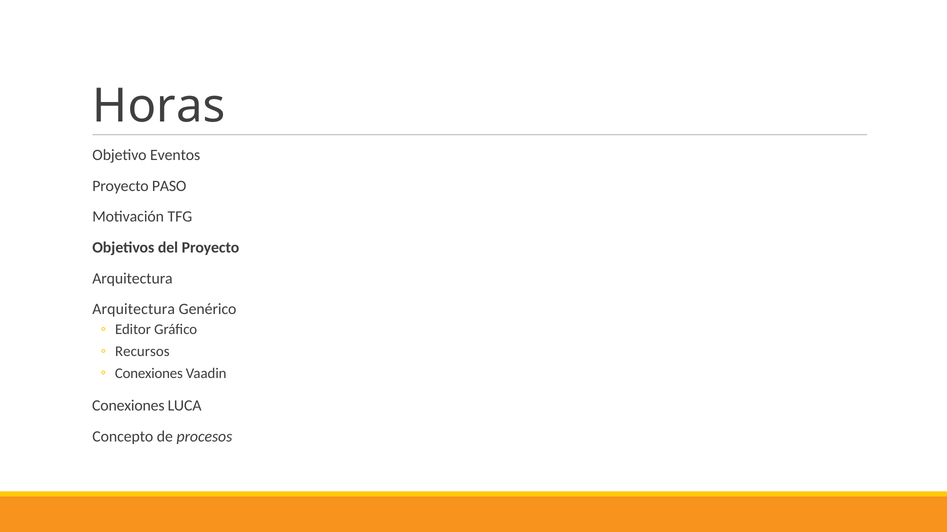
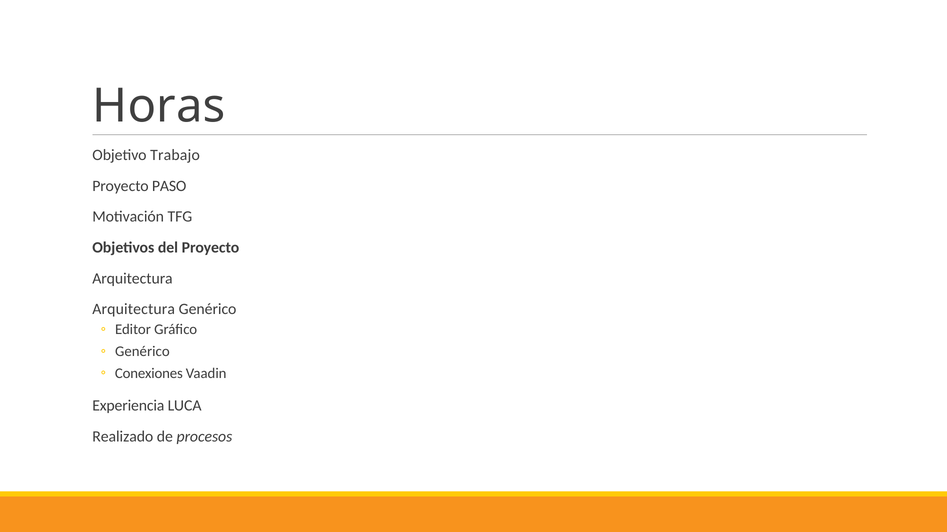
Eventos: Eventos -> Trabajo (175, 155)
Recursos: Recursos -> Genérico (142, 352)
Conexiones: Conexiones -> Experiencia (128, 406)
Concepto: Concepto -> Realizado (123, 437)
